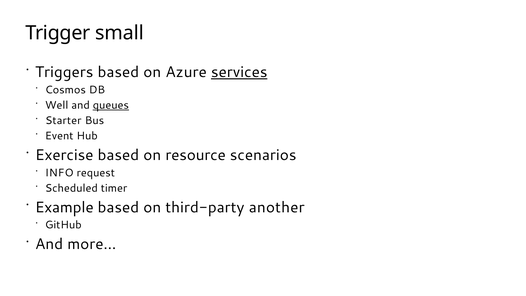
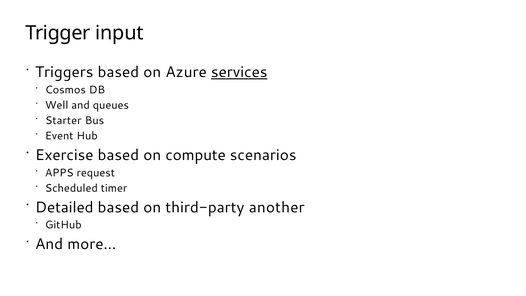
small: small -> input (119, 33)
queues underline: present -> none (111, 105)
resource: resource -> compute (196, 155)
INFO: INFO -> APPS (59, 173)
Example: Example -> Detailed (64, 207)
